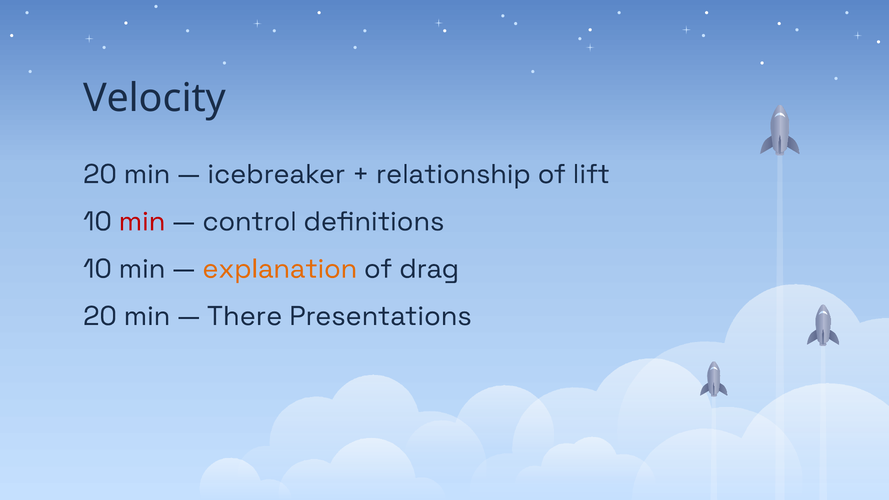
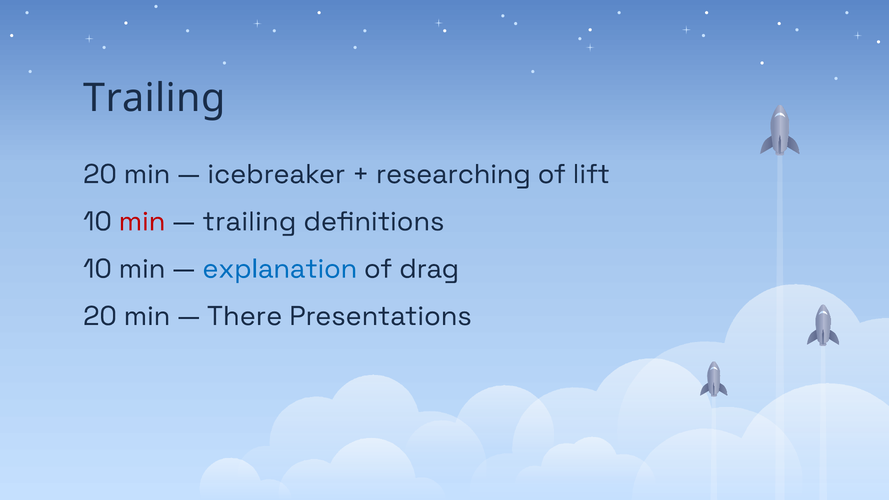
Velocity: Velocity -> Trailing (154, 98)
relationship: relationship -> researching (453, 174)
control: control -> trailing (249, 221)
explanation colour: orange -> blue (280, 269)
